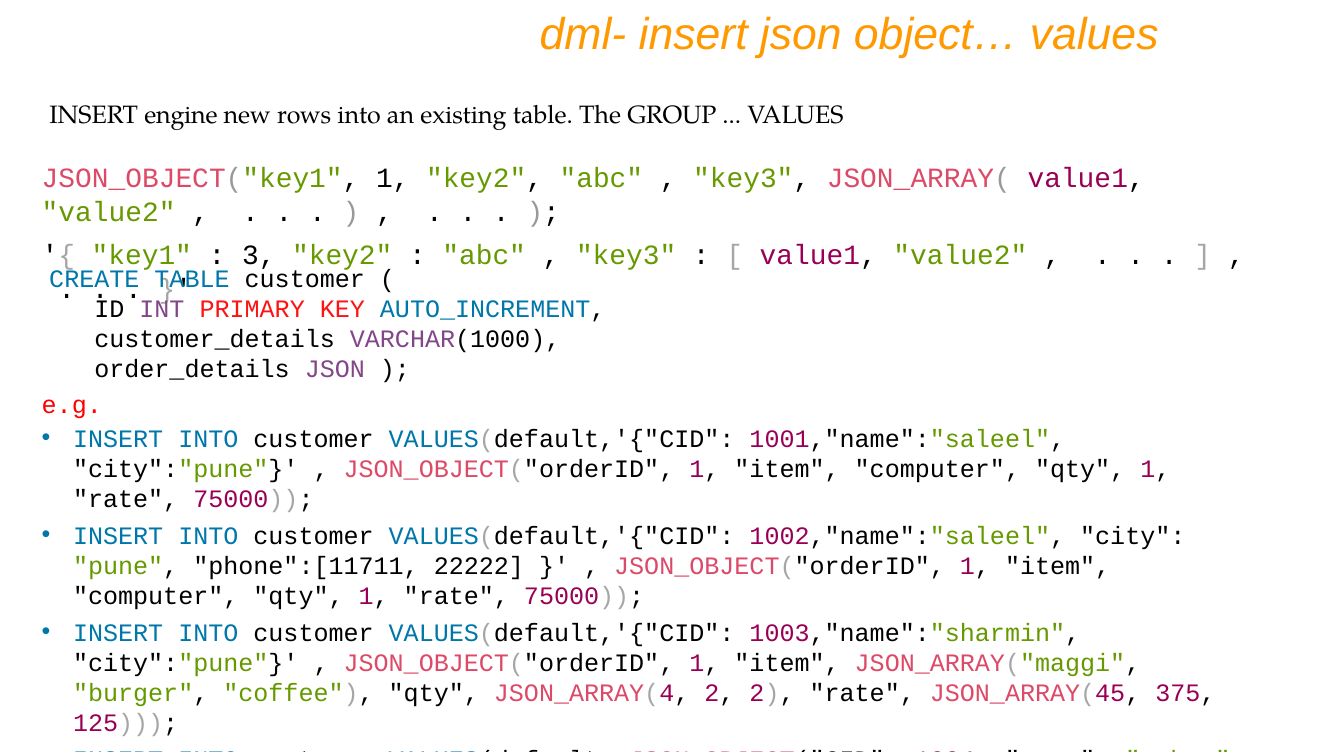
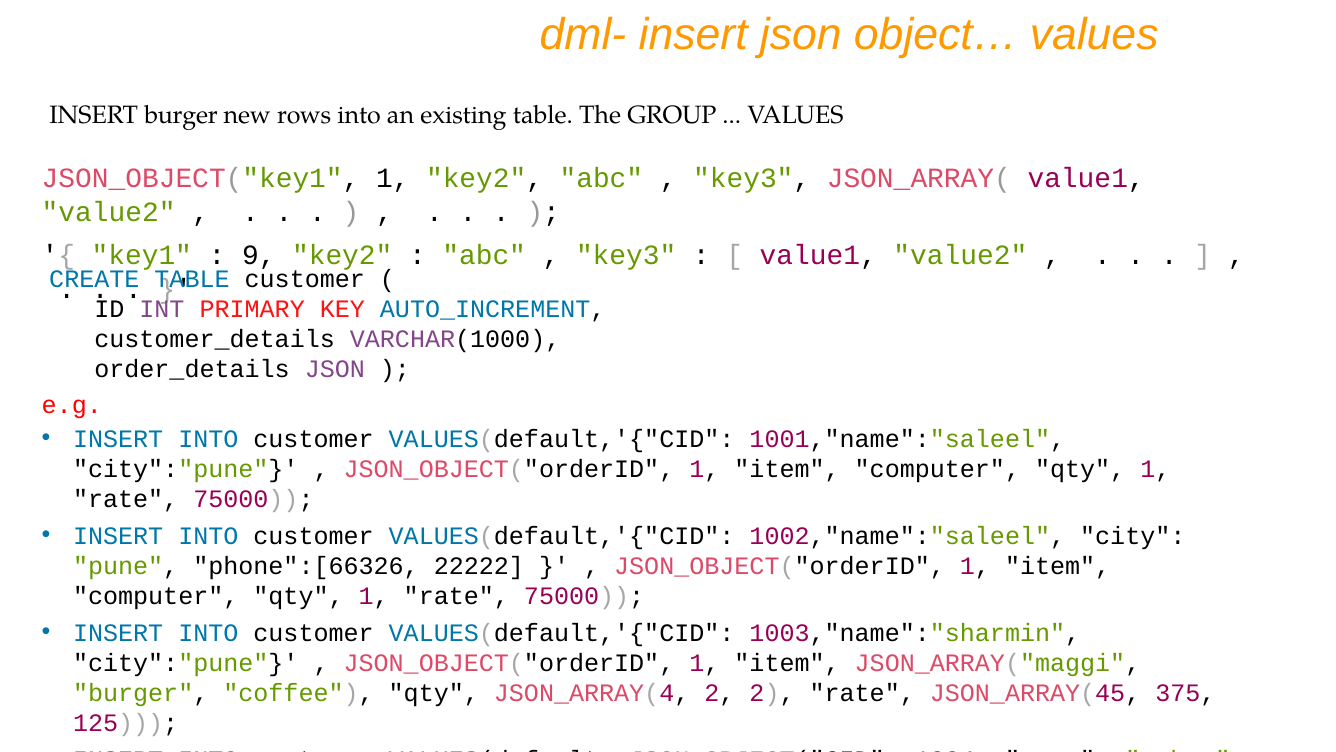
INSERT engine: engine -> burger (181, 115)
3: 3 -> 9 (259, 255)
phone":[11711: phone":[11711 -> phone":[66326 (306, 566)
